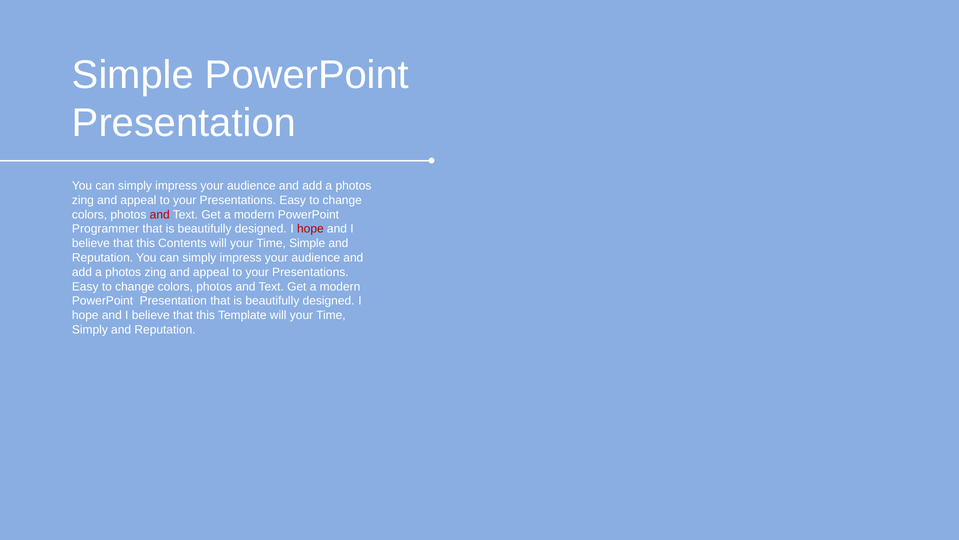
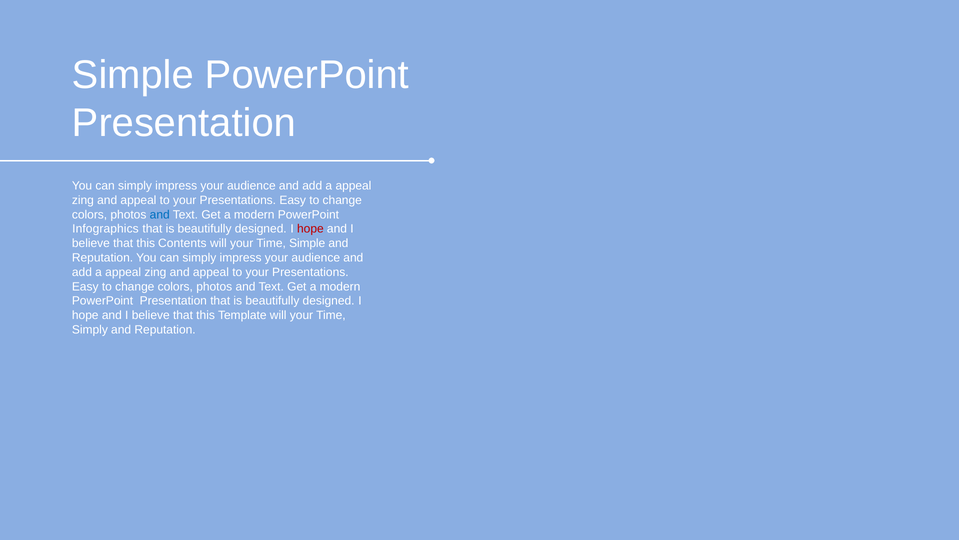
photos: photos -> appeal (353, 186)
and colour: red -> blue (160, 214)
Programmer: Programmer -> Infographics (105, 229)
photos: photos -> appeal (123, 272)
